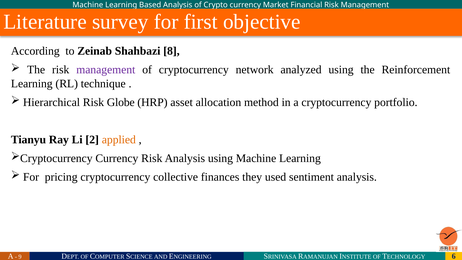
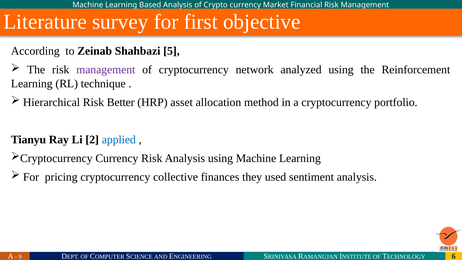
8: 8 -> 5 (171, 51)
Globe: Globe -> Better (121, 102)
applied colour: orange -> blue (119, 140)
